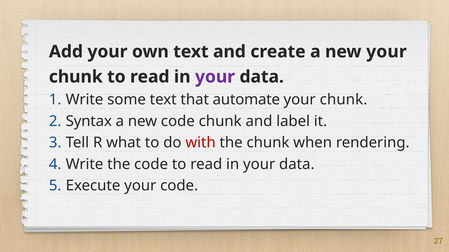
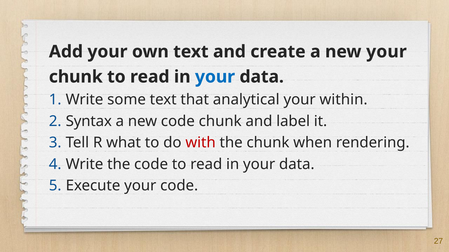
your colour: purple -> blue (215, 77)
automate: automate -> analytical (246, 100)
chunk: chunk -> within (344, 100)
